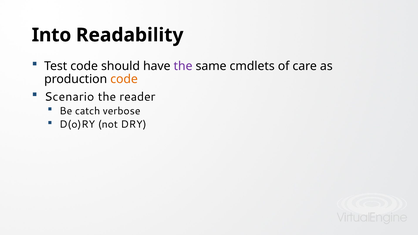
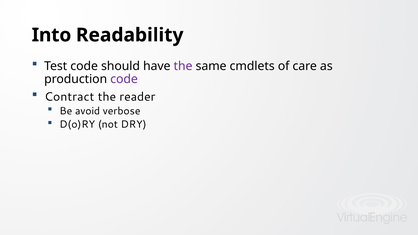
code colour: orange -> purple (124, 79)
Scenario: Scenario -> Contract (69, 97)
catch: catch -> avoid (88, 111)
